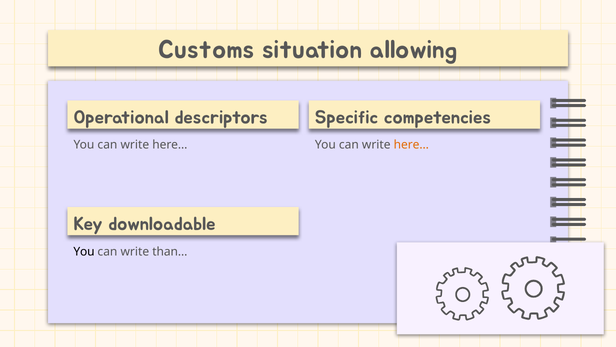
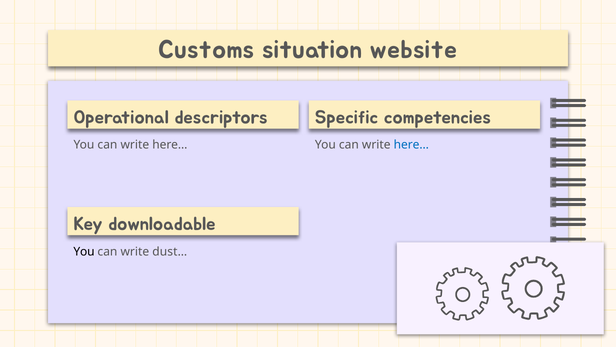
allowing: allowing -> website (413, 50)
here… colour: orange -> blue (411, 145)
than…: than… -> dust… (170, 251)
